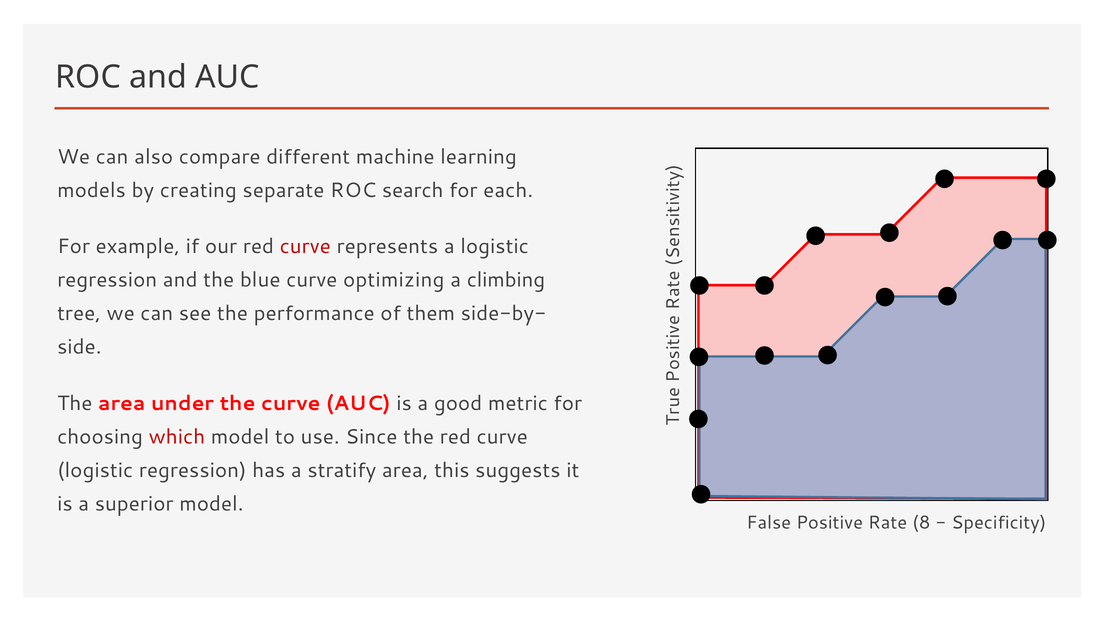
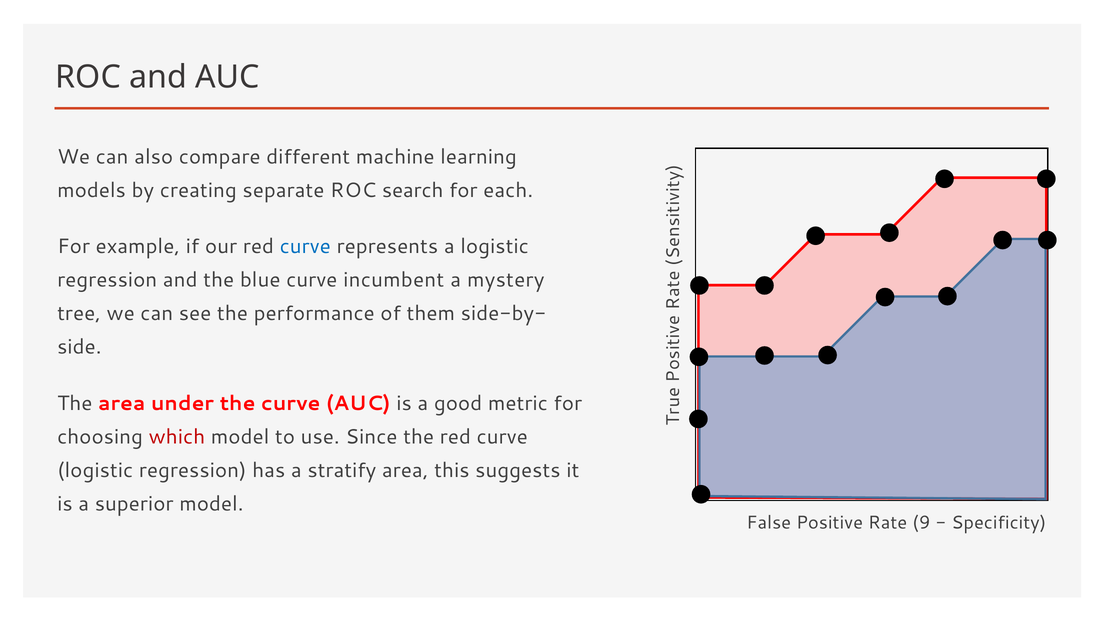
curve colour: red -> blue (305, 246)
optimizing: optimizing -> incumbent (394, 280)
climbing: climbing -> mystery (506, 280)
8: 8 -> 9 (921, 523)
